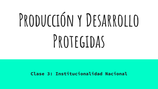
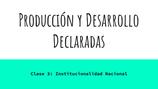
Protegidas: Protegidas -> Declaradas (79, 42)
